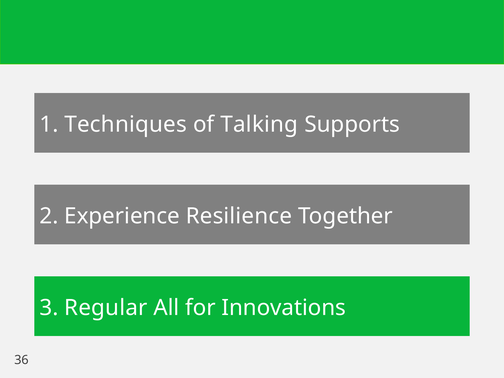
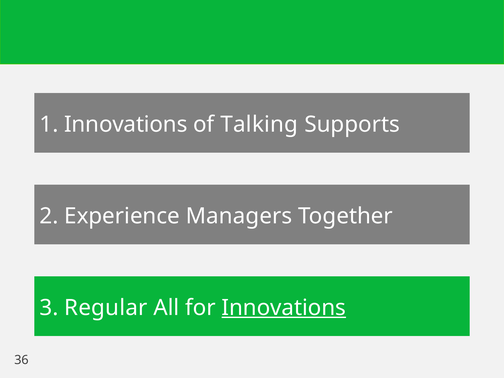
1 Techniques: Techniques -> Innovations (126, 124)
Resilience: Resilience -> Managers (239, 216)
Innovations underline: none -> present (284, 308)
